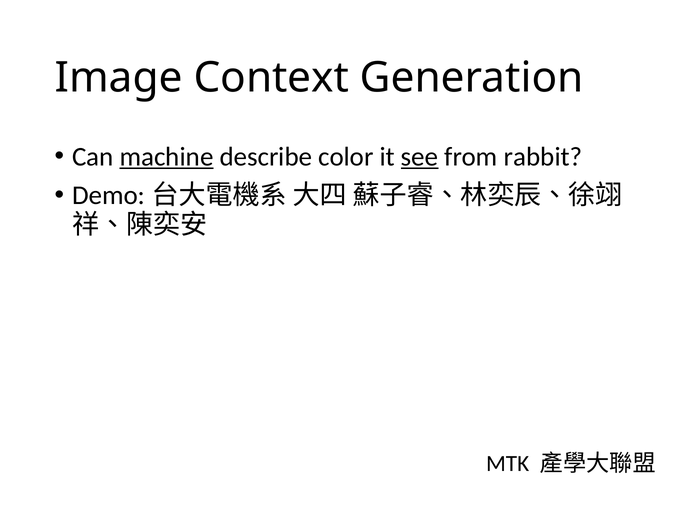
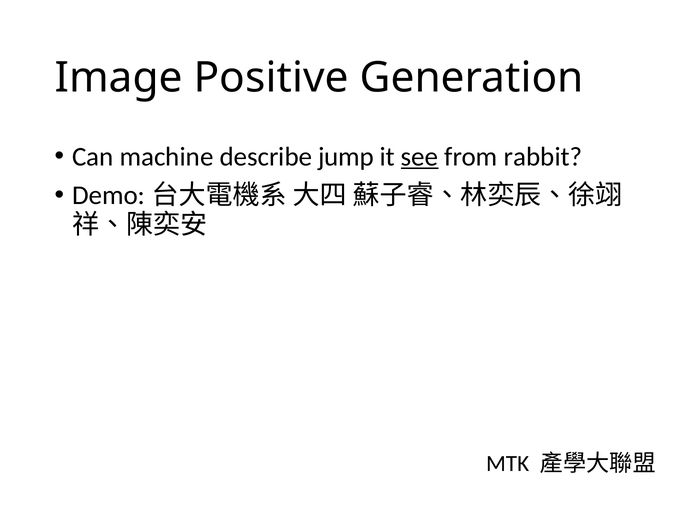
Context: Context -> Positive (271, 78)
machine underline: present -> none (167, 157)
color: color -> jump (346, 157)
